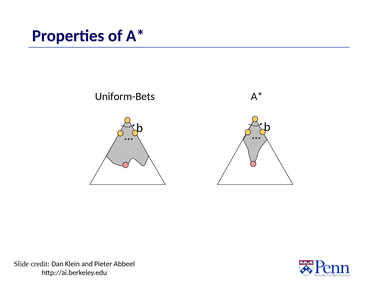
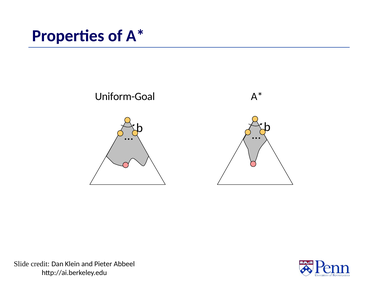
Uniform-Bets: Uniform-Bets -> Uniform-Goal (125, 96)
